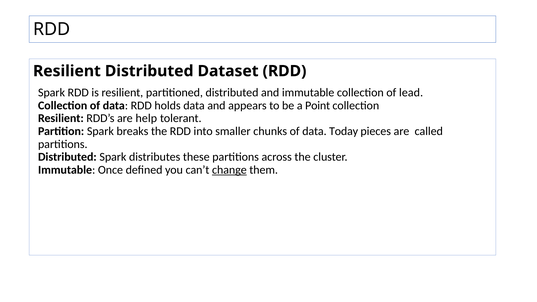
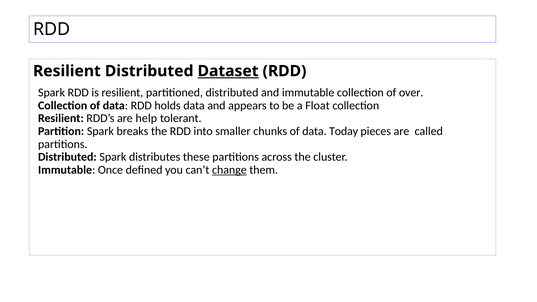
Dataset underline: none -> present (228, 71)
lead: lead -> over (411, 93)
Point: Point -> Float (318, 106)
